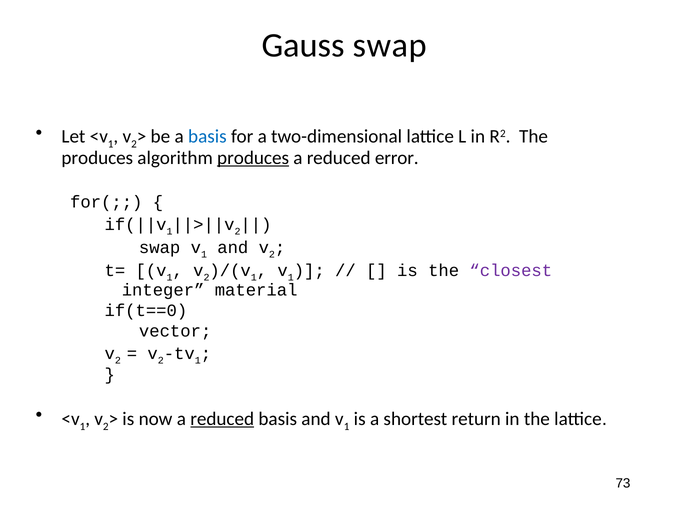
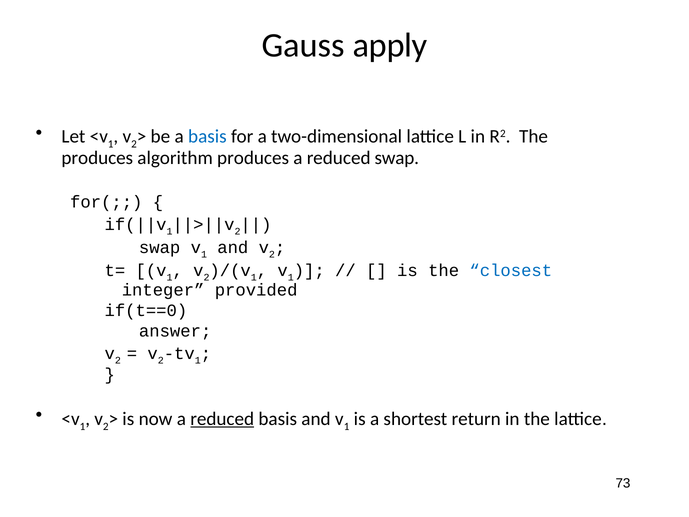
Gauss swap: swap -> apply (390, 45)
produces underline: present -> none (253, 158)
reduced error: error -> swap (397, 158)
closest colour: purple -> blue (511, 271)
material: material -> provided (256, 290)
vector: vector -> answer (175, 331)
